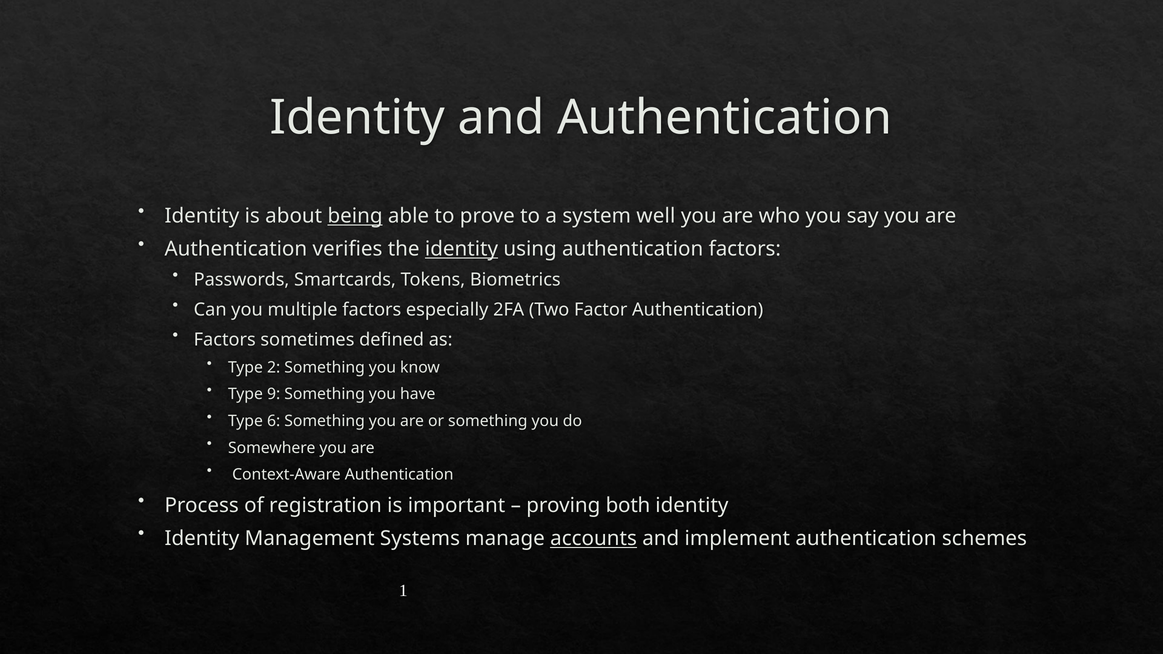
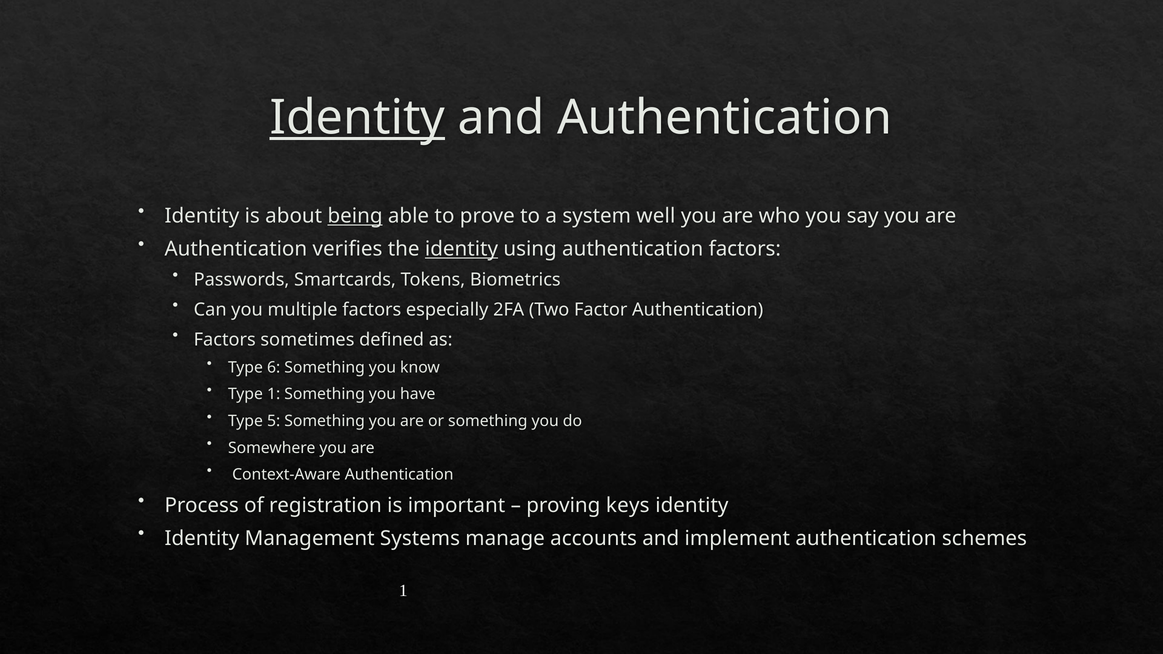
Identity underline: none -> present (357, 118)
2: 2 -> 6 (274, 368)
Type 9: 9 -> 1 (274, 394)
6: 6 -> 5 (274, 421)
both: both -> keys (628, 506)
accounts underline: present -> none (594, 539)
